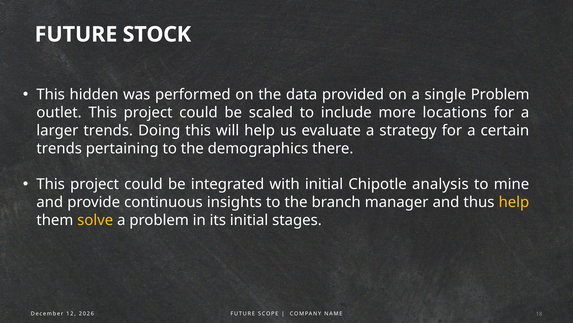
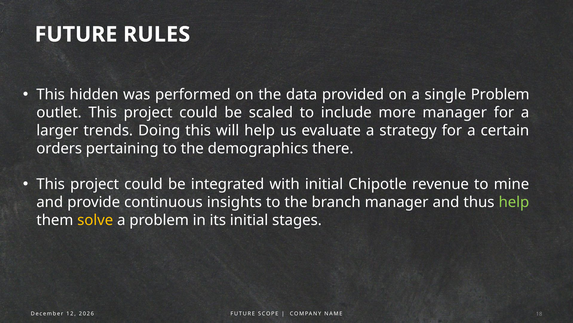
STOCK: STOCK -> RULES (157, 34)
more locations: locations -> manager (455, 112)
trends: trends -> orders (59, 148)
analysis: analysis -> revenue (440, 184)
help colour: yellow -> light green (514, 202)
